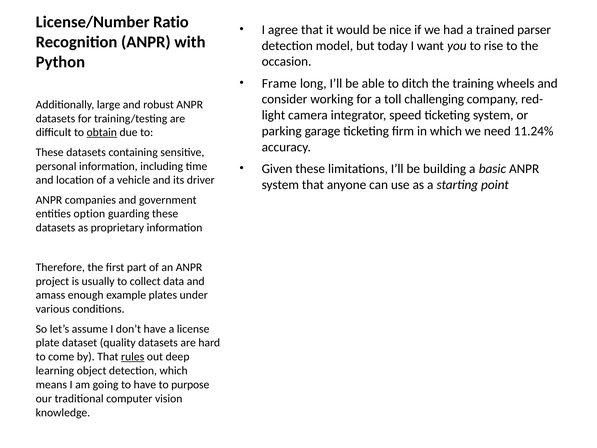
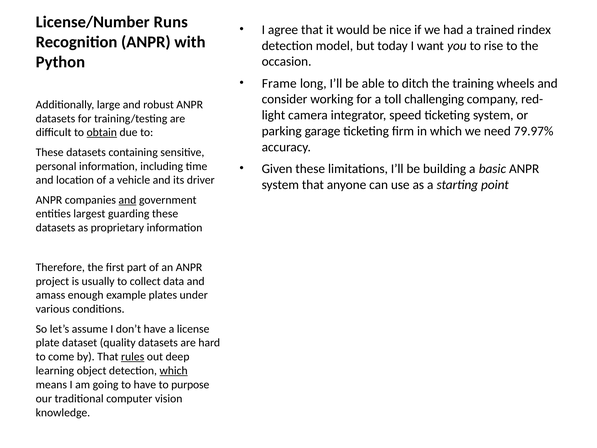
Ratio: Ratio -> Runs (171, 22)
parser: parser -> rindex (534, 30)
11.24%: 11.24% -> 79.97% (534, 131)
and underline: none -> present (127, 200)
option: option -> largest (89, 214)
which underline: none -> present (174, 370)
